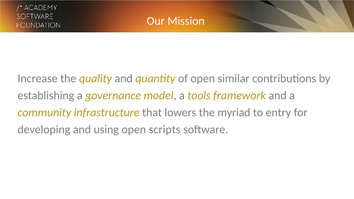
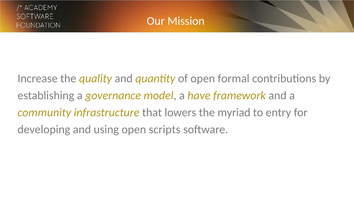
similar: similar -> formal (234, 79)
tools: tools -> have (199, 96)
